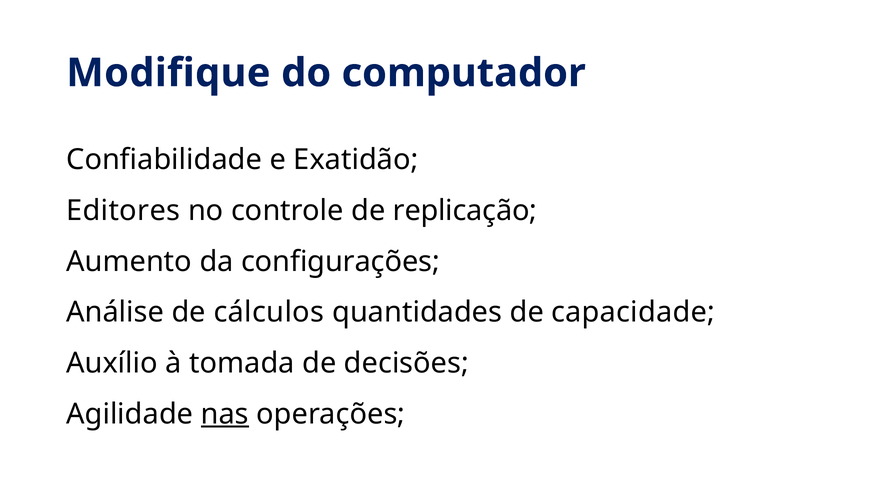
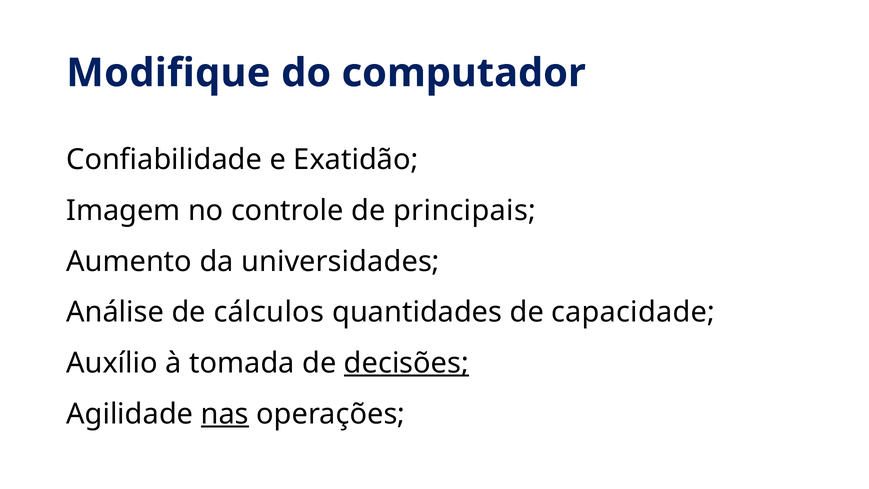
Editores: Editores -> Imagem (123, 211)
replicação: replicação -> principais (465, 211)
configurações: configurações -> universidades (340, 261)
decisões underline: none -> present (406, 363)
